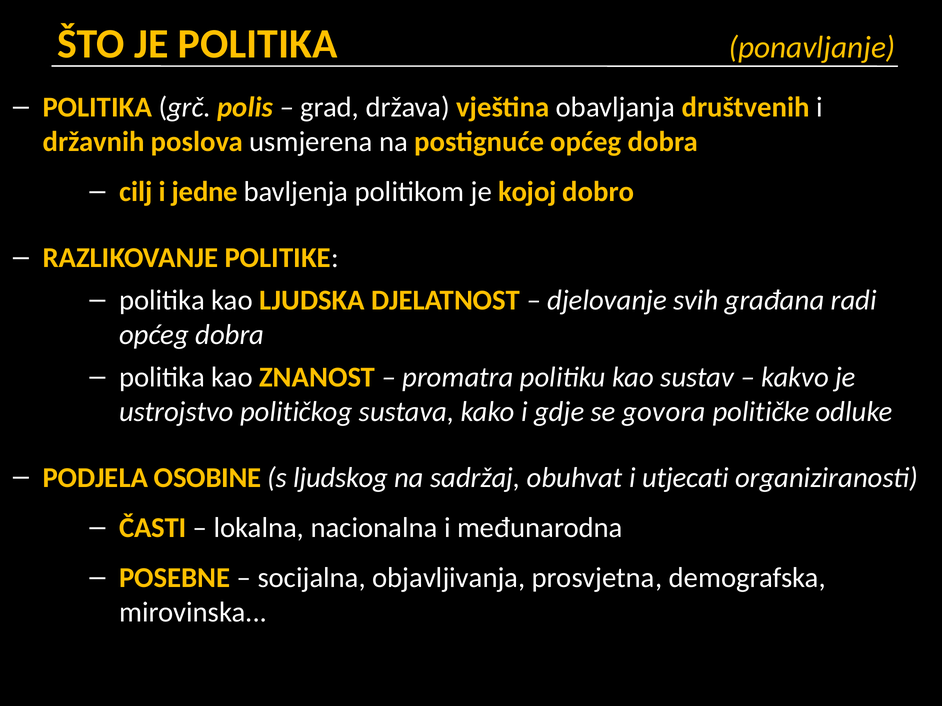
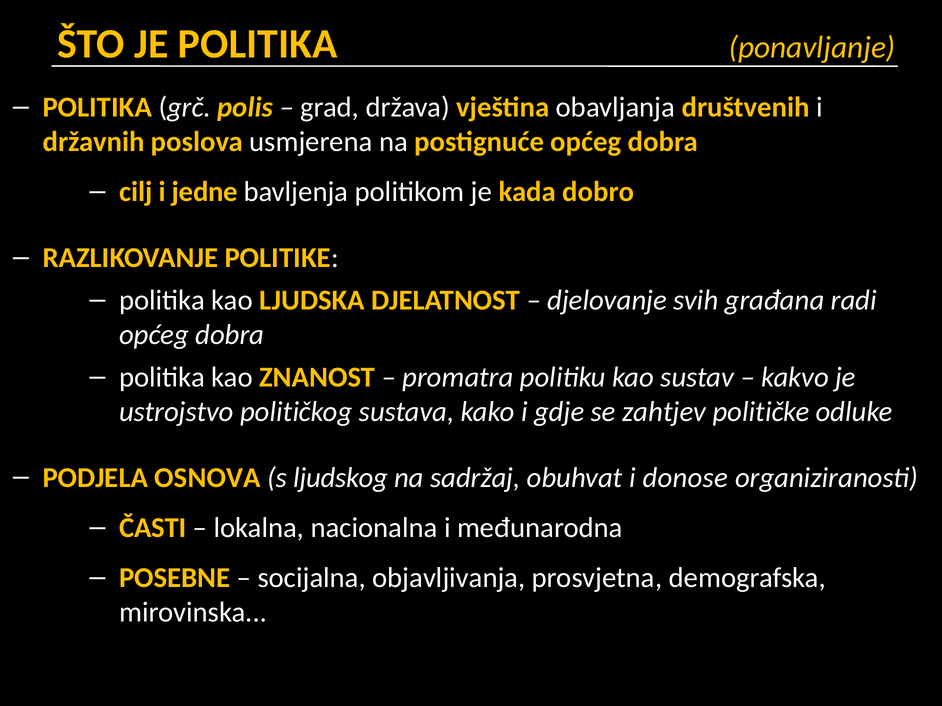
kojoj: kojoj -> kada (527, 192)
govora: govora -> zahtjev (664, 412)
OSOBINE: OSOBINE -> OSNOVA (207, 478)
utjecati: utjecati -> donose (685, 478)
